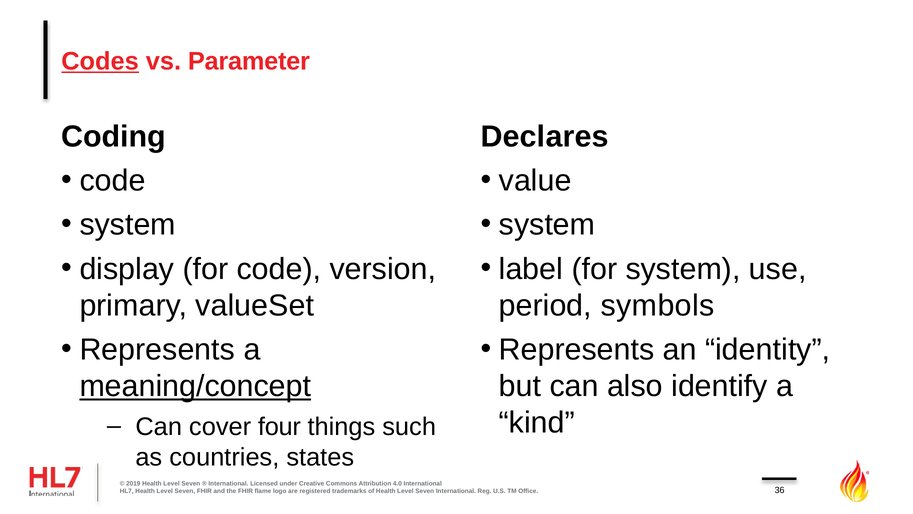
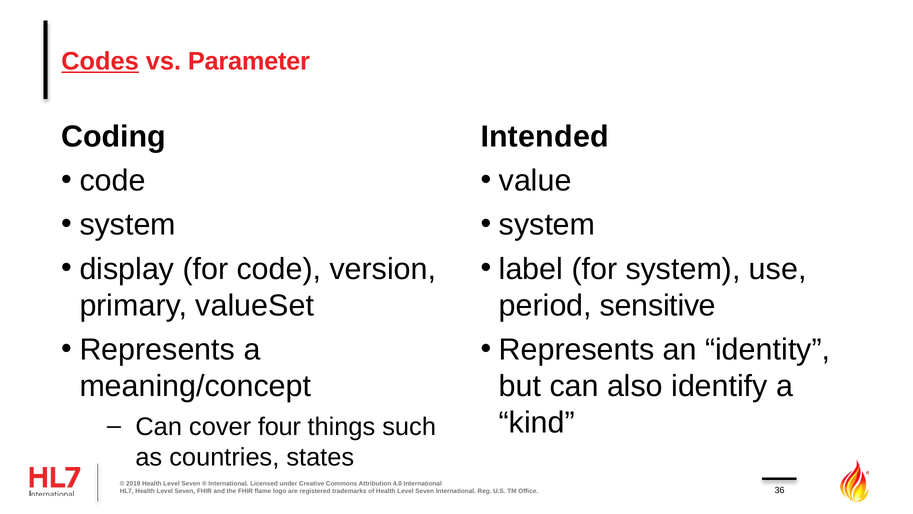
Declares: Declares -> Intended (545, 136)
symbols: symbols -> sensitive (658, 305)
meaning/concept underline: present -> none (195, 386)
